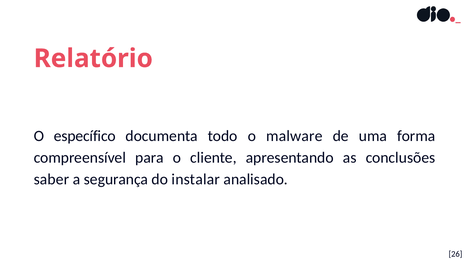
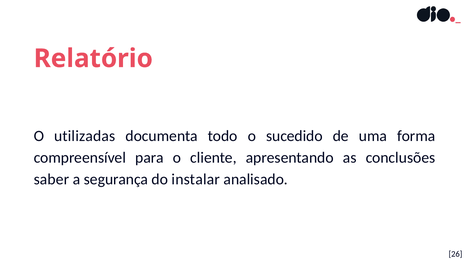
específico: específico -> utilizadas (85, 136)
malware: malware -> sucedido (294, 136)
